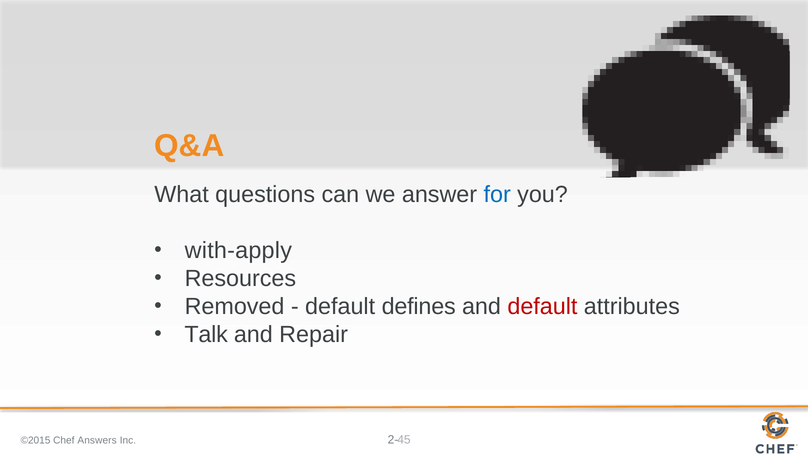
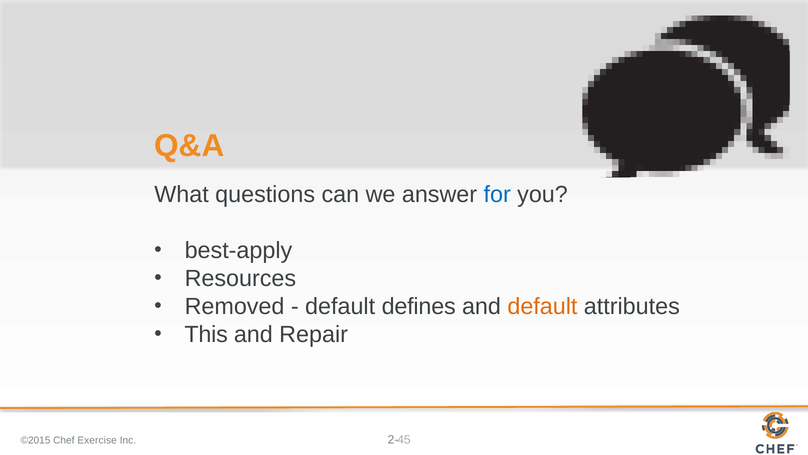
with-apply: with-apply -> best-apply (238, 250)
default colour: red -> orange (542, 306)
Talk: Talk -> This (206, 334)
Answers: Answers -> Exercise (97, 440)
